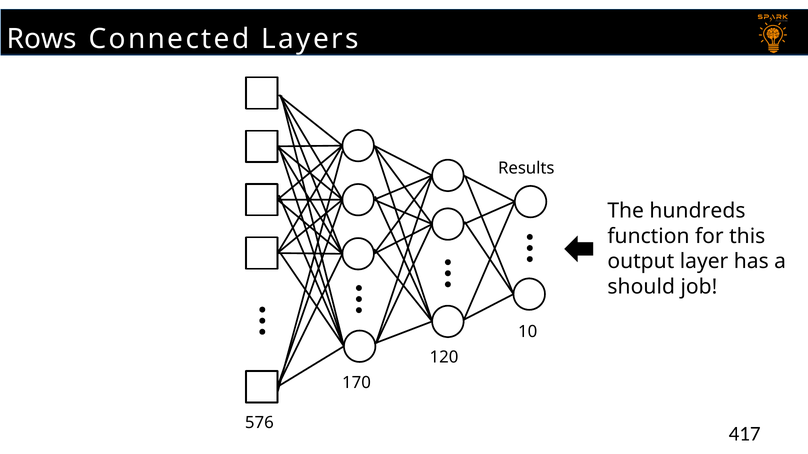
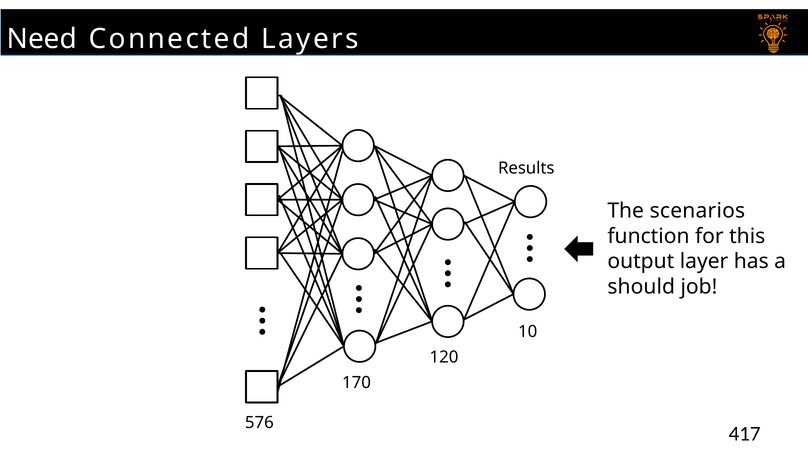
Rows: Rows -> Need (42, 39)
hundreds: hundreds -> scenarios (697, 211)
